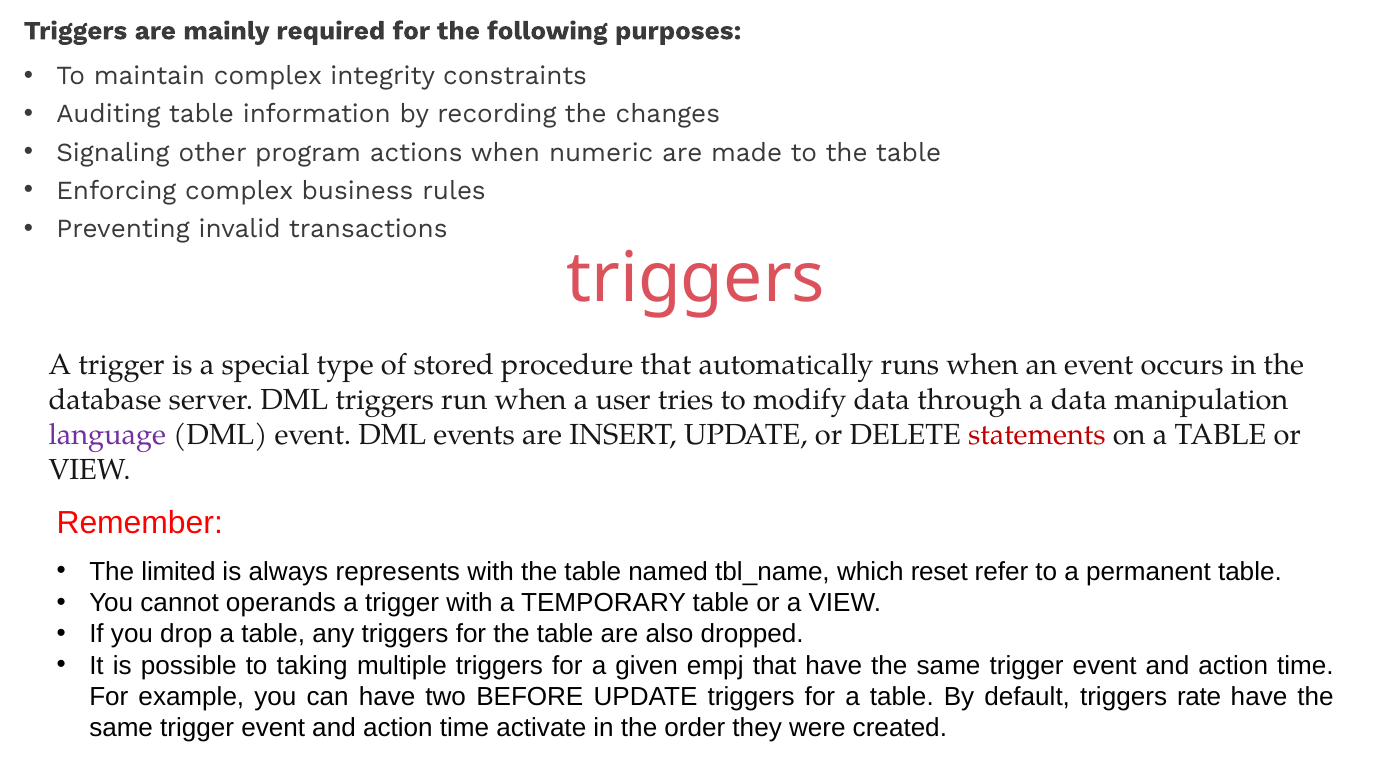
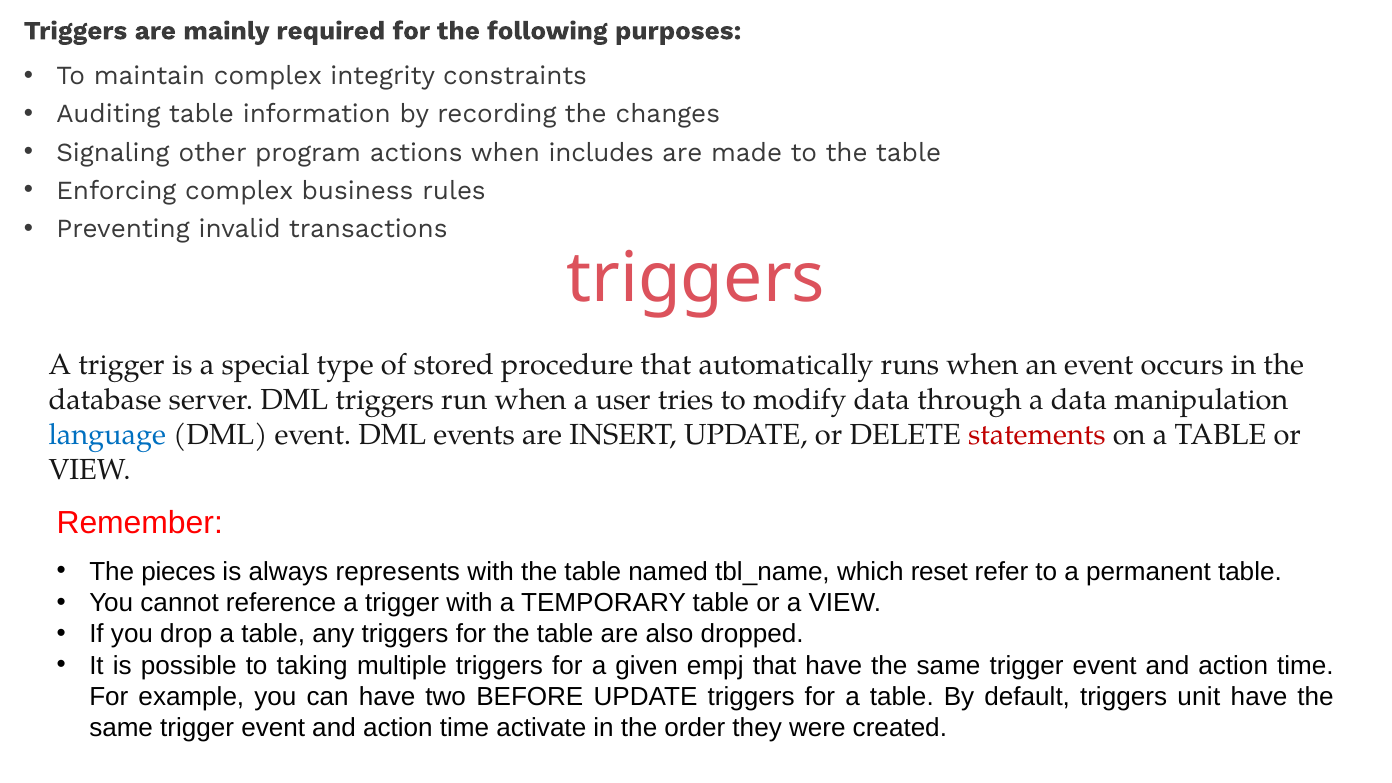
numeric: numeric -> includes (601, 152)
language colour: purple -> blue (107, 435)
limited: limited -> pieces (179, 572)
operands: operands -> reference (281, 603)
rate: rate -> unit (1199, 697)
